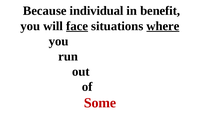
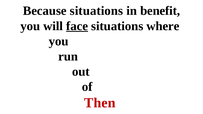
Because individual: individual -> situations (96, 11)
where underline: present -> none (163, 26)
Some: Some -> Then (100, 103)
